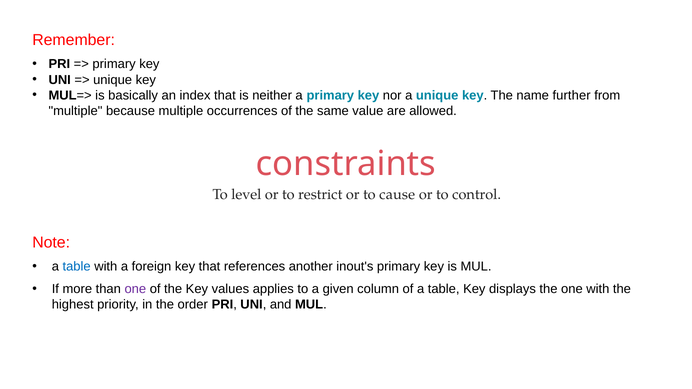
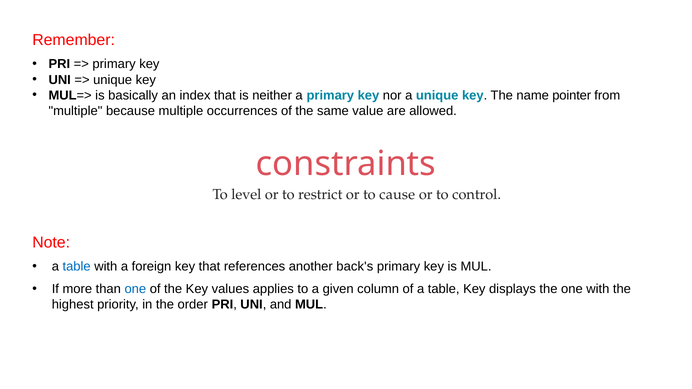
further: further -> pointer (572, 95)
inout's: inout's -> back's (355, 267)
one colour: purple -> blue (135, 289)
